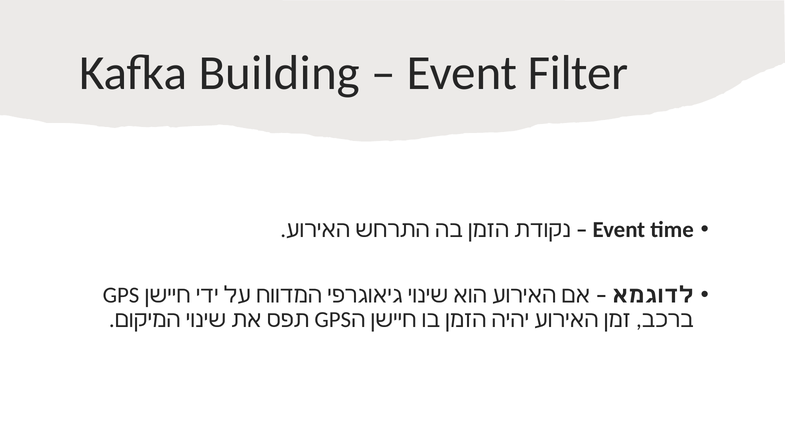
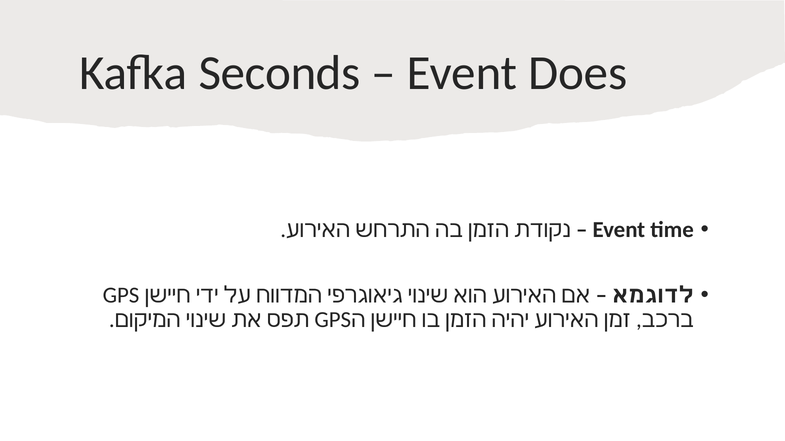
Building: Building -> Seconds (280, 73)
Filter: Filter -> Does (578, 73)
